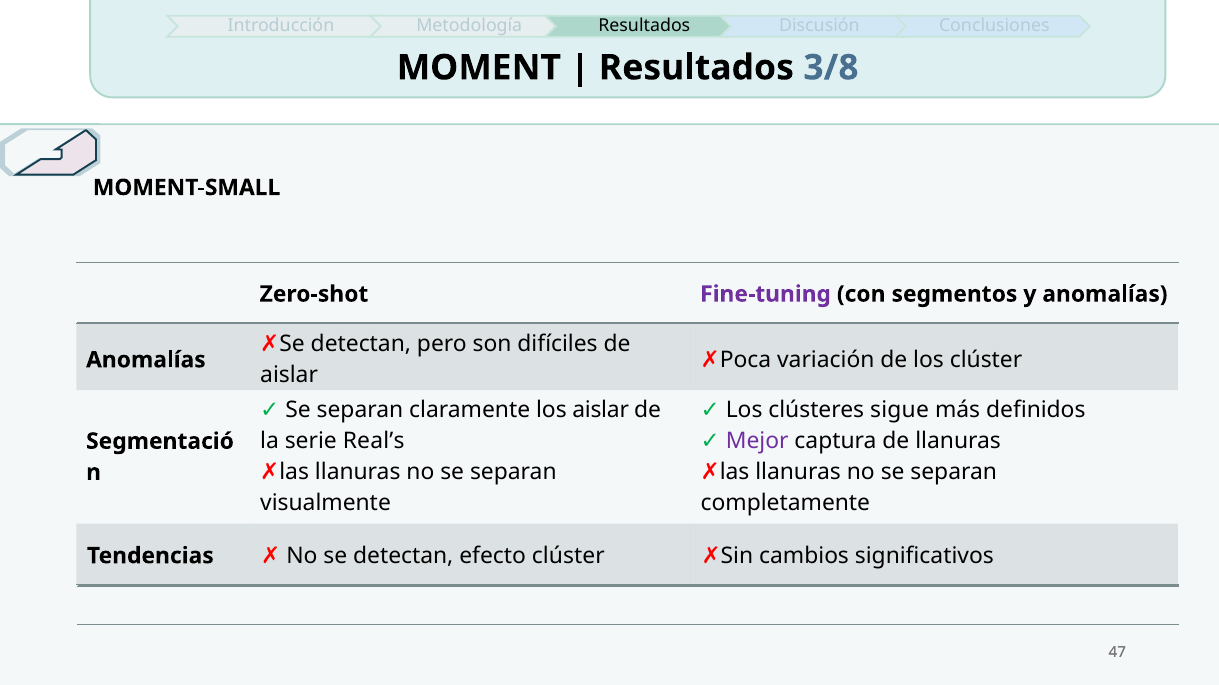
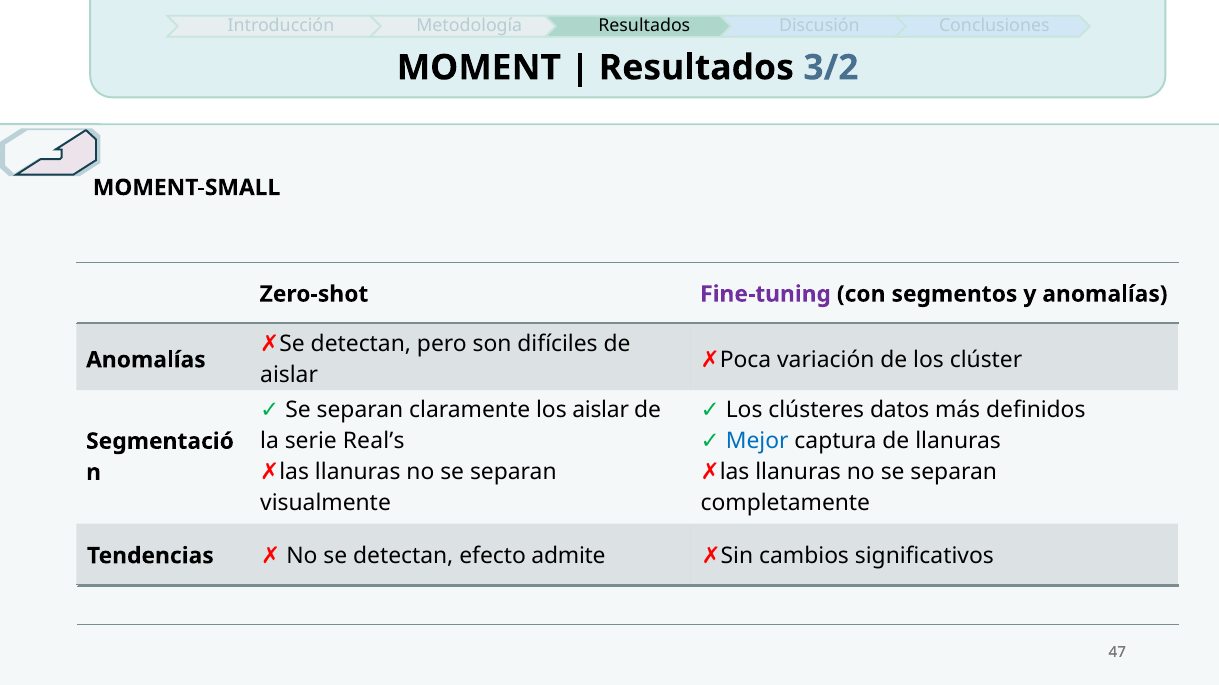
3/8: 3/8 -> 3/2 (831, 68)
sigue: sigue -> datos (900, 411)
Mejor colour: purple -> blue (757, 442)
efecto clúster: clúster -> admite (569, 556)
